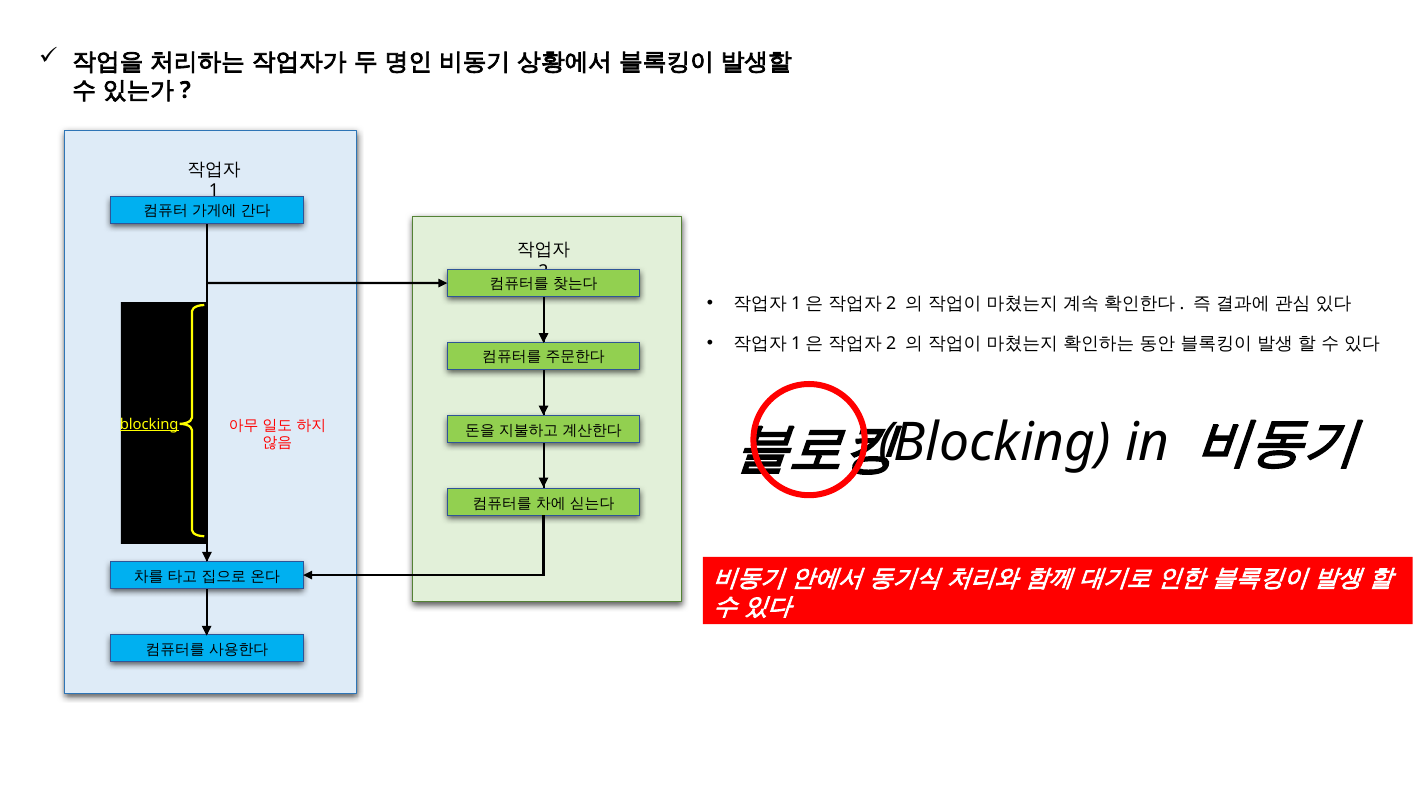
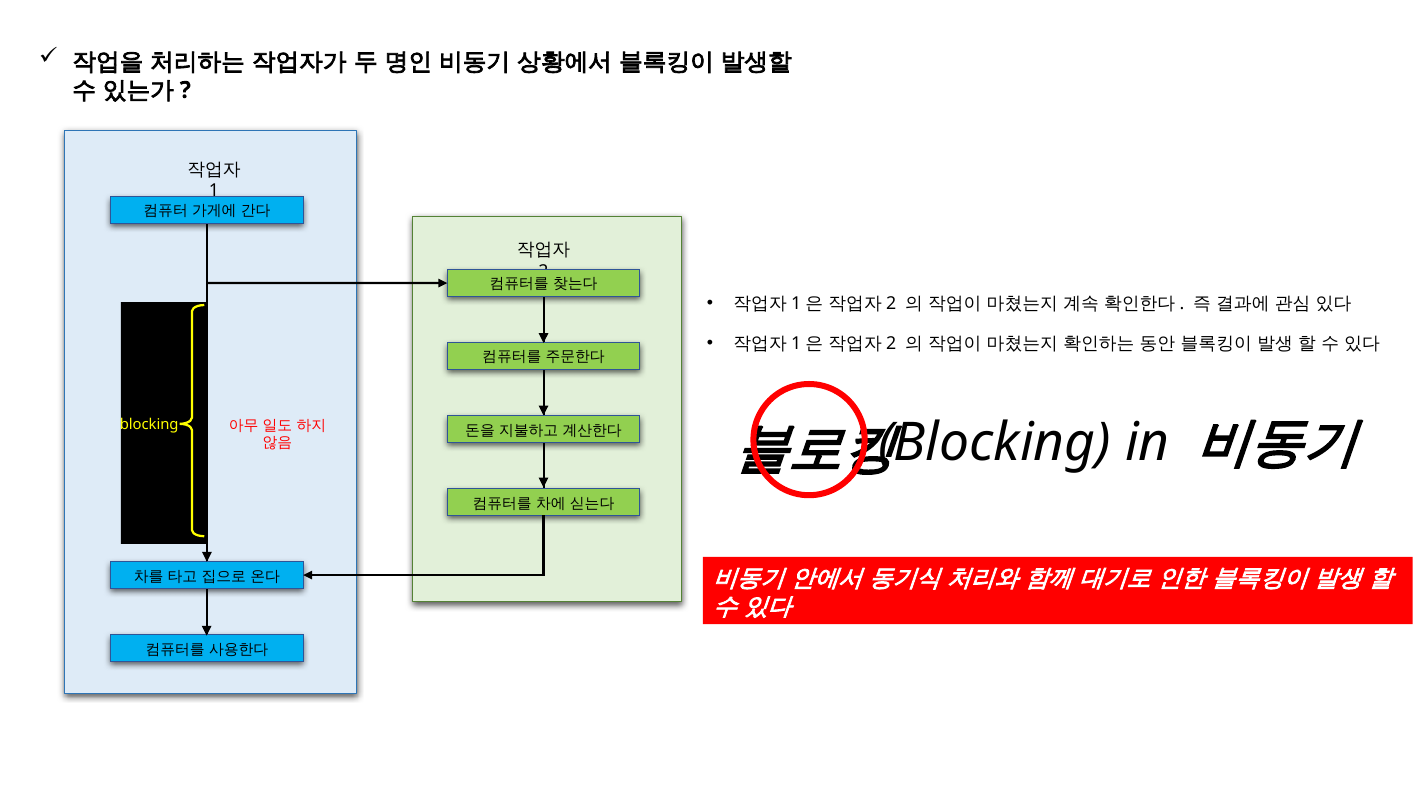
blocking underline: present -> none (149, 424)
